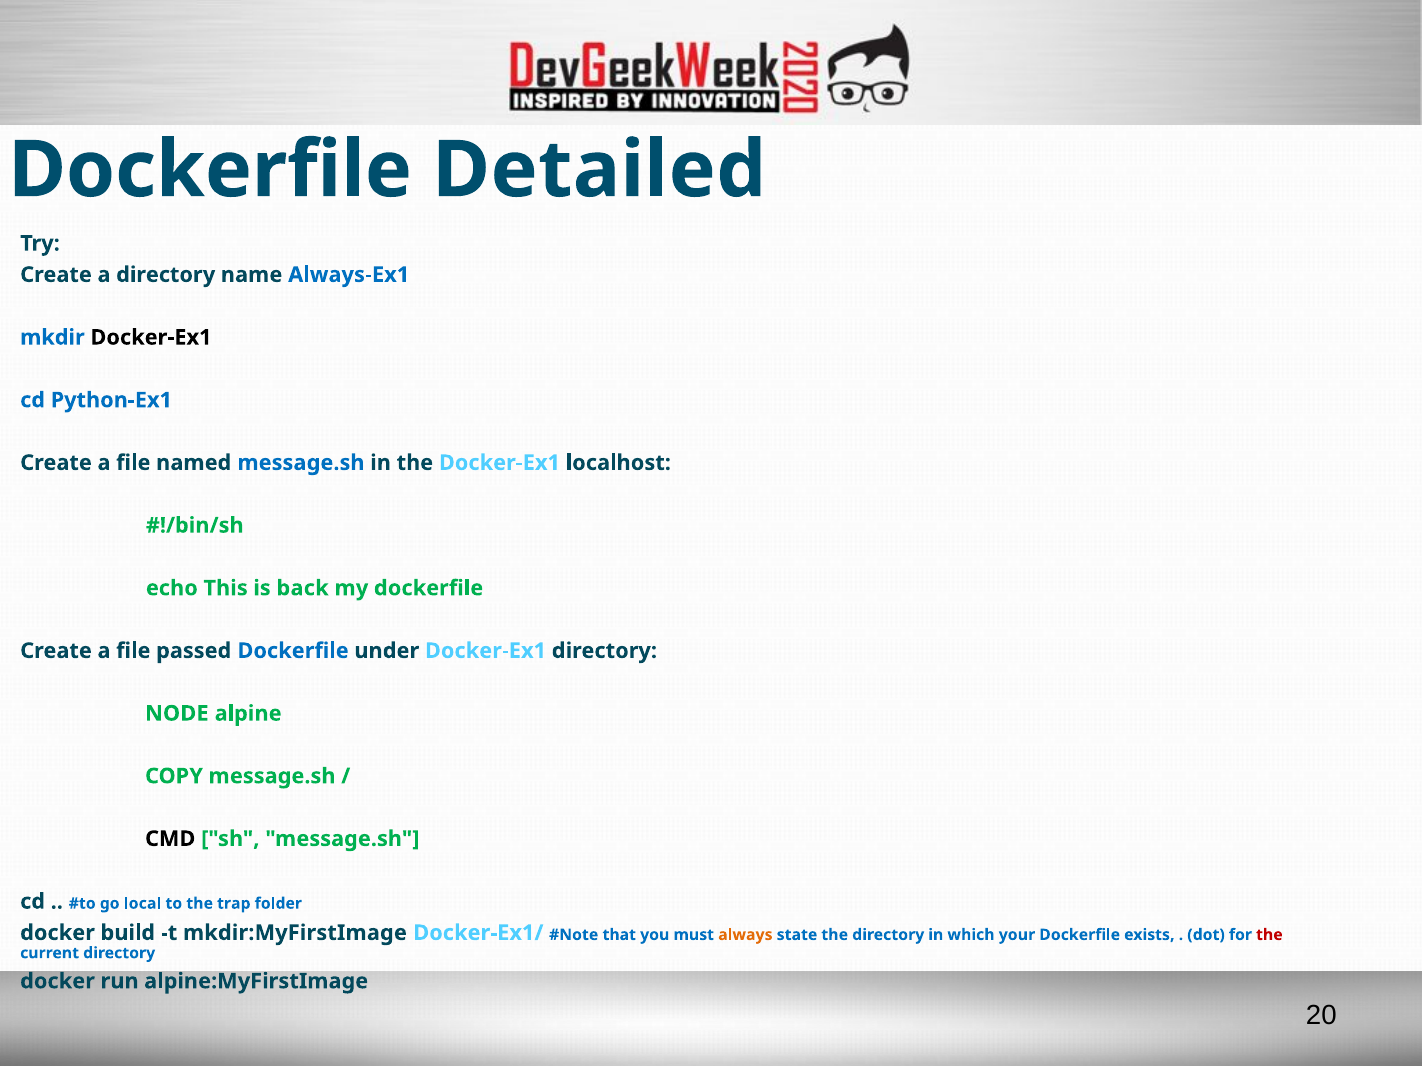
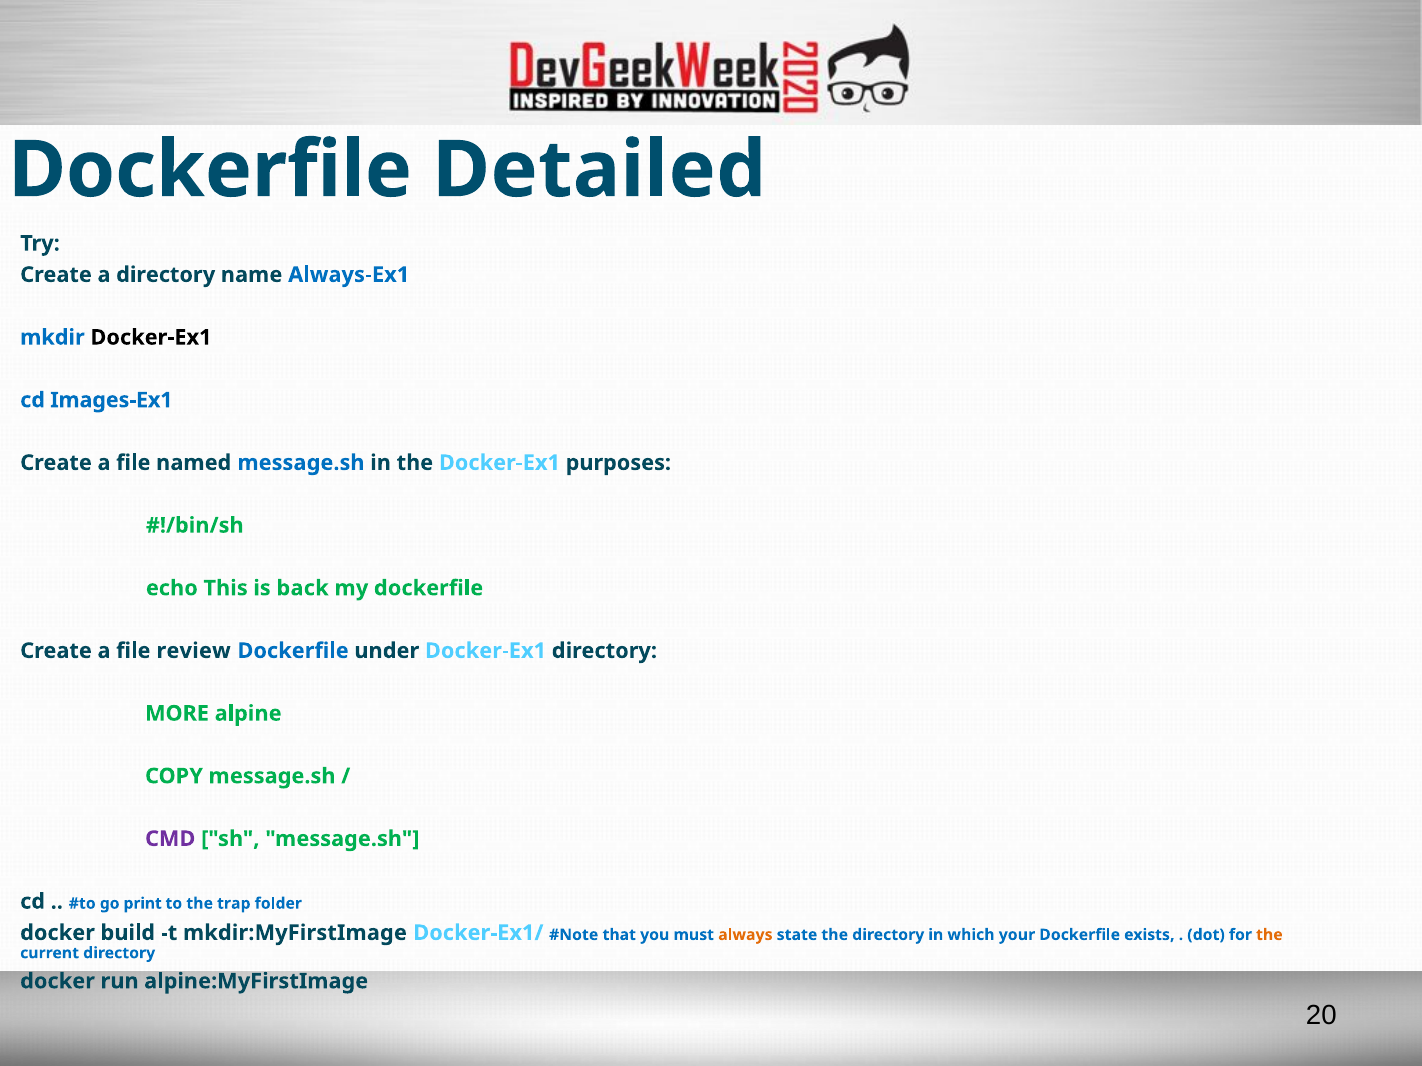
Python-Ex1: Python-Ex1 -> Images-Ex1 (111, 400)
localhost: localhost -> purposes (618, 463)
passed: passed -> review (194, 651)
NODE: NODE -> MORE (177, 714)
CMD colour: black -> purple (170, 839)
local: local -> print (143, 904)
the colour: red -> orange (1269, 935)
